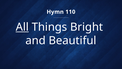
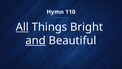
and underline: none -> present (36, 40)
